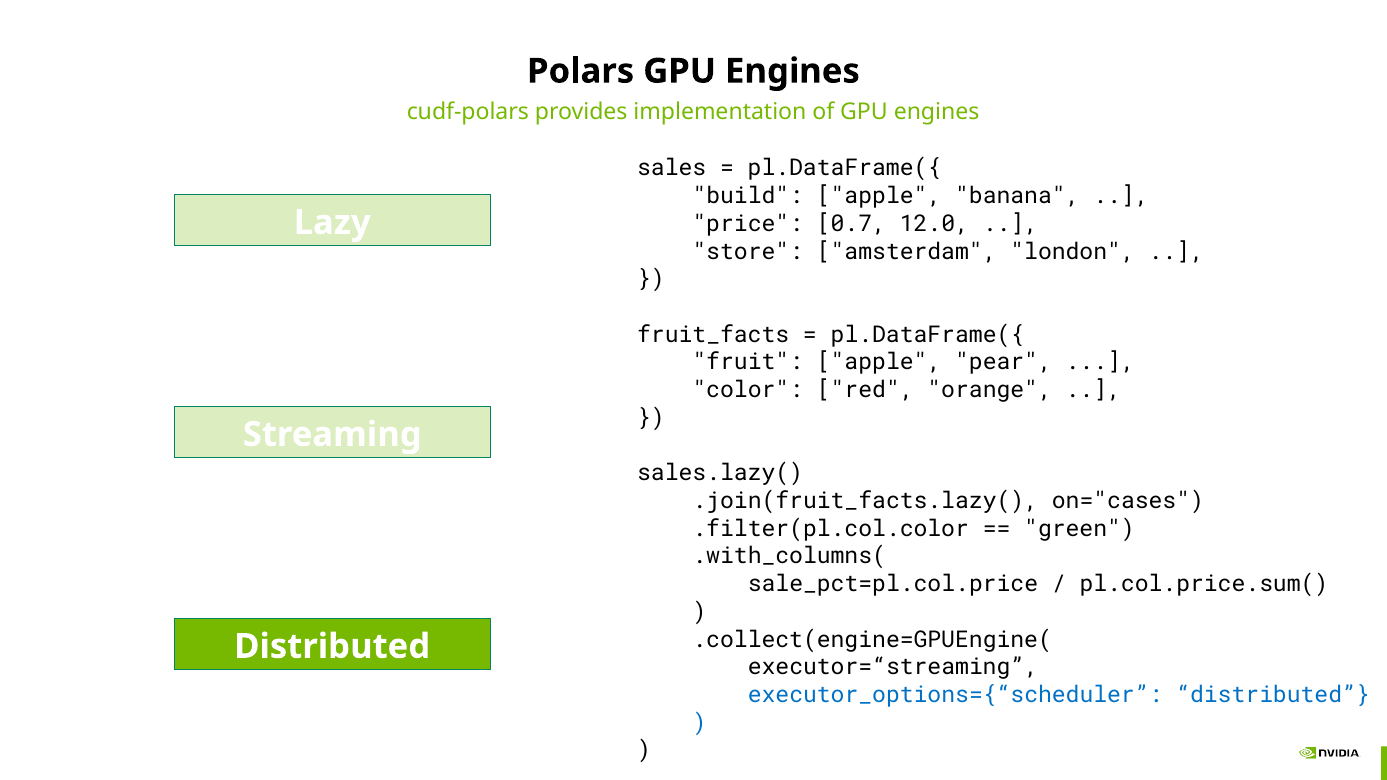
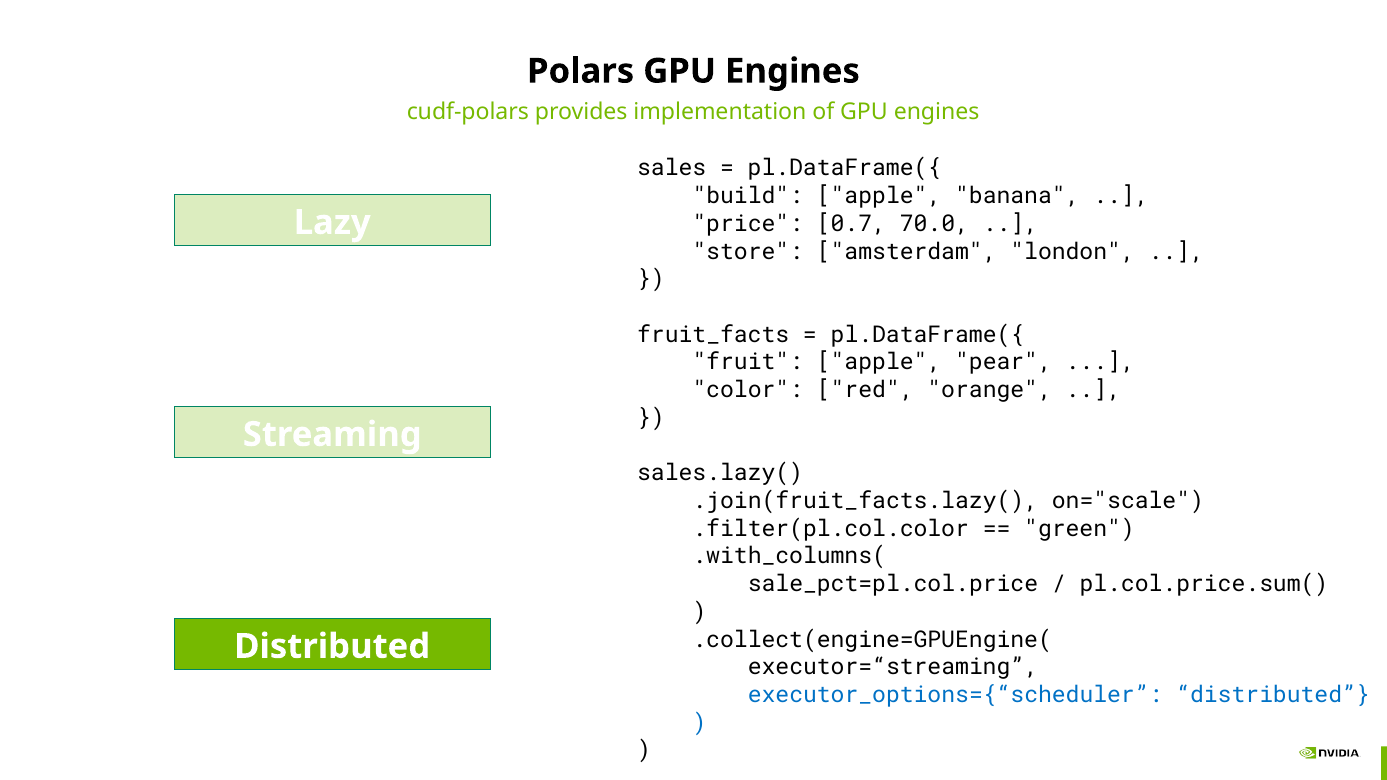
12.0: 12.0 -> 70.0 (934, 224)
on="cases: on="cases -> on="scale (1128, 501)
